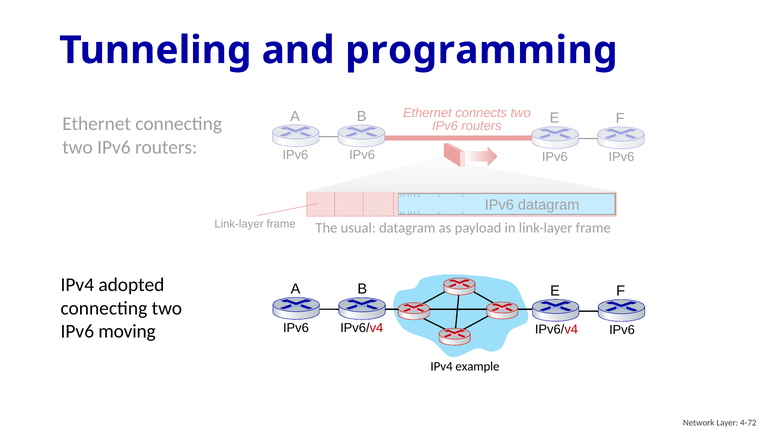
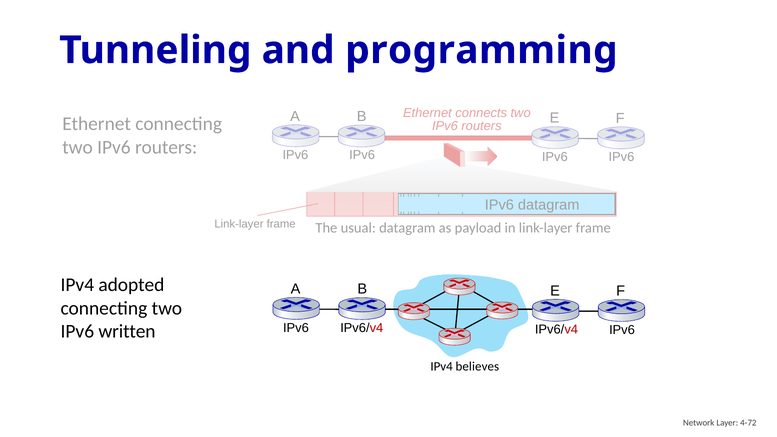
moving: moving -> written (127, 332)
example: example -> believes (477, 366)
